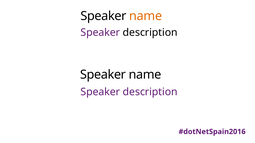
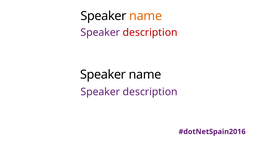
description colour: black -> red (150, 33)
